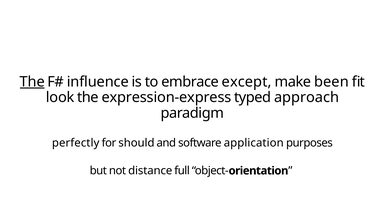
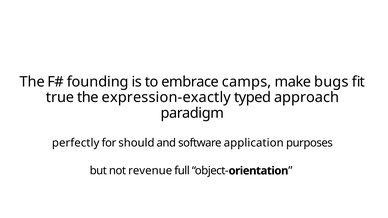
The underline: present -> none (32, 82)
influence: influence -> founding (98, 82)
except: except -> camps (247, 82)
been: been -> bugs (331, 82)
look: look -> true (60, 98)
expression-express: expression-express -> expression-exactly (166, 98)
distance: distance -> revenue (150, 171)
